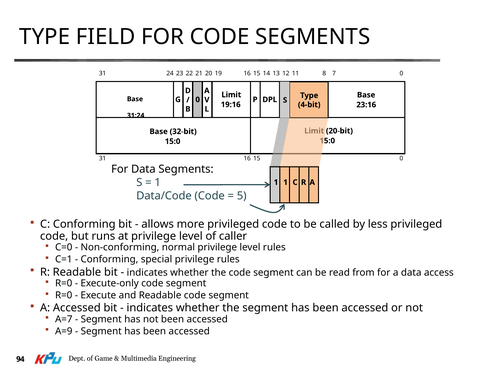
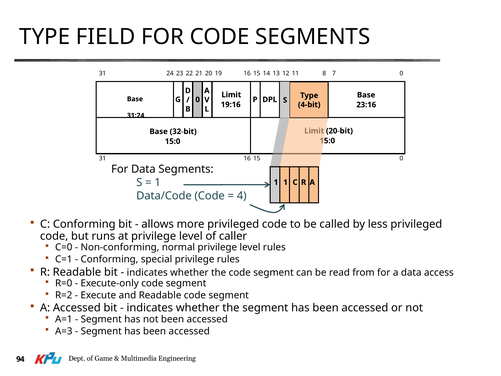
5: 5 -> 4 (242, 196)
R=0: R=0 -> R=2 (64, 295)
A=7: A=7 -> A=1 (64, 319)
A=9: A=9 -> A=3 (64, 331)
